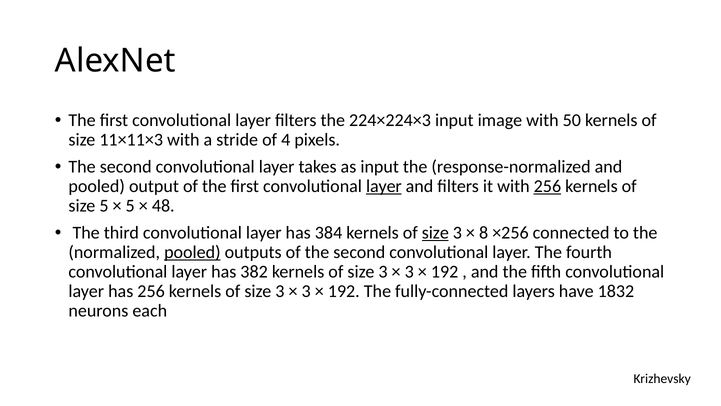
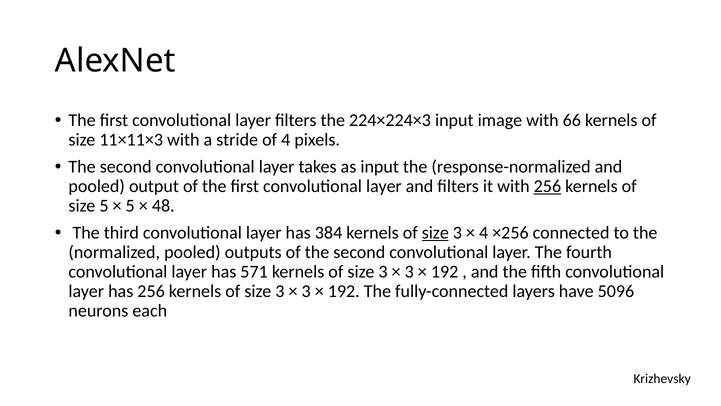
50: 50 -> 66 (572, 120)
layer underline: present -> none (384, 186)
8: 8 -> 4 (484, 233)
pooled underline: present -> none (192, 252)
382: 382 -> 571 (254, 272)
1832: 1832 -> 5096 (616, 291)
